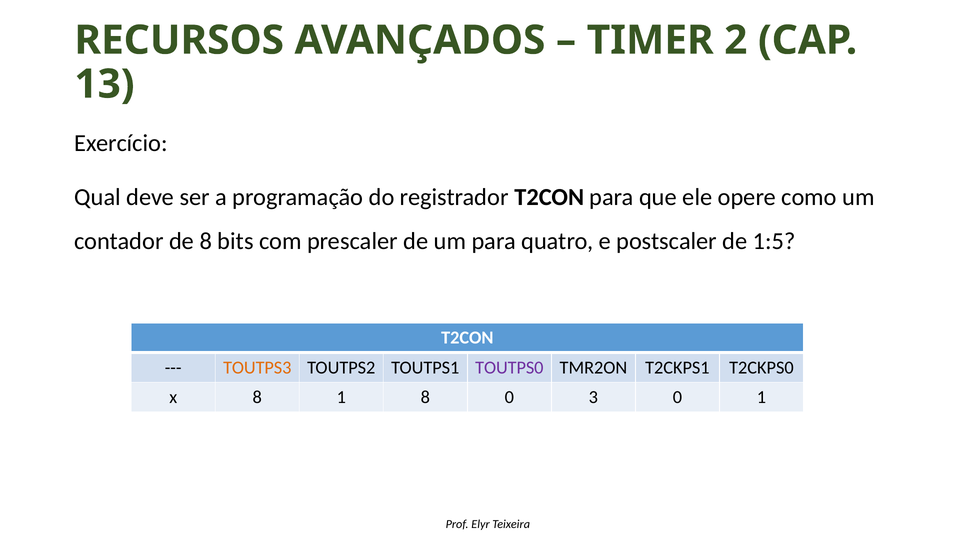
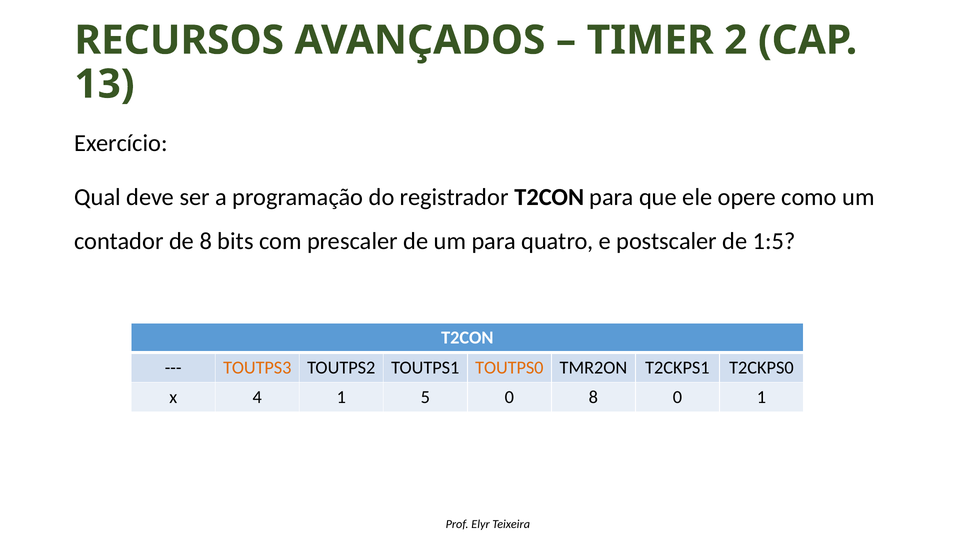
TOUTPS0 colour: purple -> orange (509, 368)
x 8: 8 -> 4 (257, 397)
1 8: 8 -> 5 (425, 397)
0 3: 3 -> 8 (593, 397)
